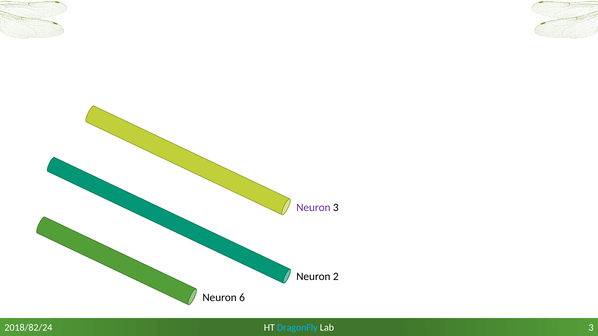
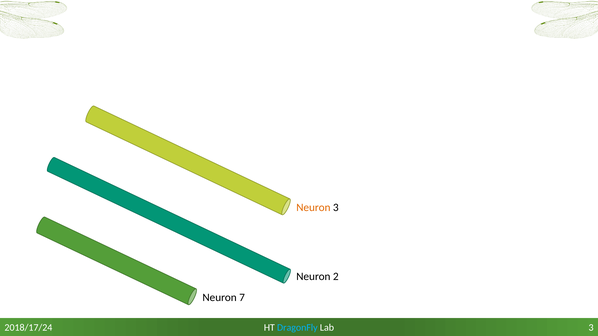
Neuron colour: purple -> orange (313, 208)
6: 6 -> 7 (242, 298)
2018/82/24: 2018/82/24 -> 2018/17/24 (28, 328)
